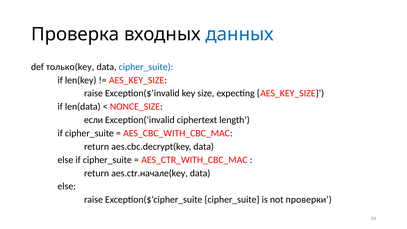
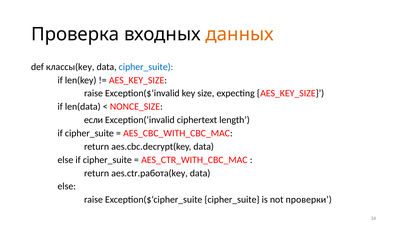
данных colour: blue -> orange (240, 34)
только(key: только(key -> классы(key (70, 67)
aes.ctr.начале(key: aes.ctr.начале(key -> aes.ctr.работа(key (149, 173)
